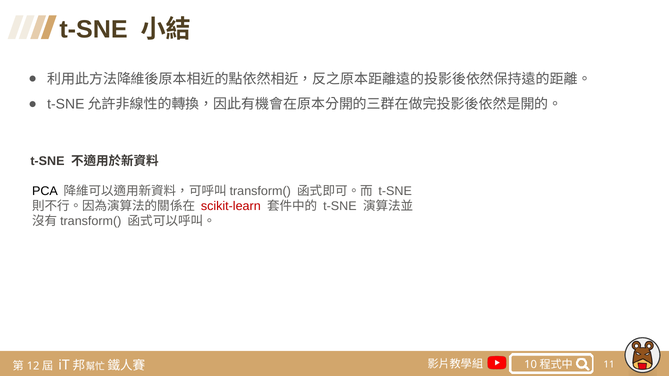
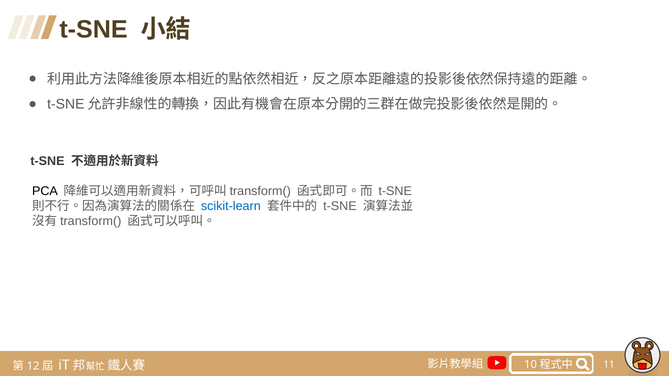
scikit-learn colour: red -> blue (231, 206)
